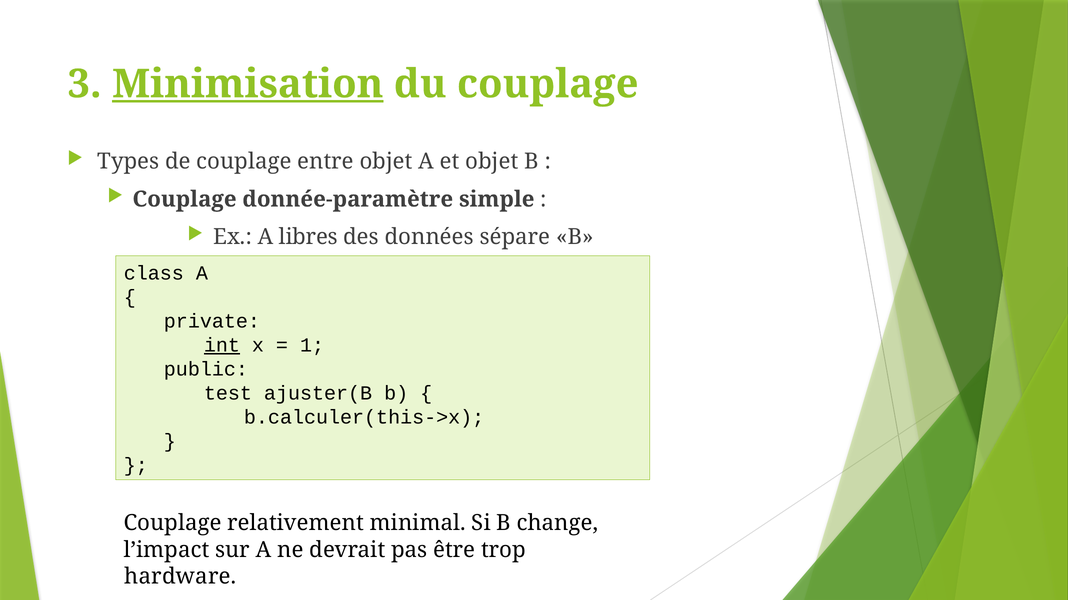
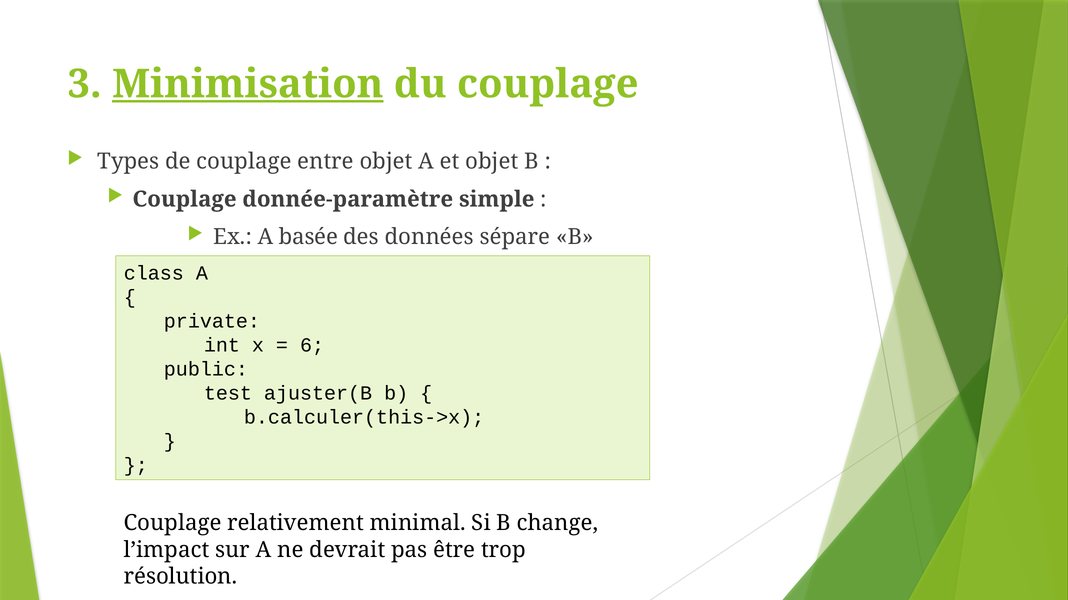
libres: libres -> basée (308, 237)
int underline: present -> none (222, 346)
1: 1 -> 6 (312, 346)
hardware: hardware -> résolution (181, 577)
